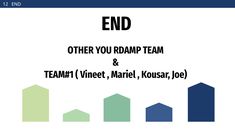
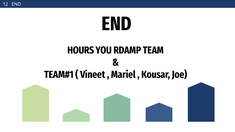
OTHER: OTHER -> HOURS (81, 50)
